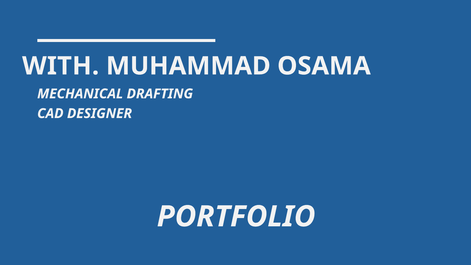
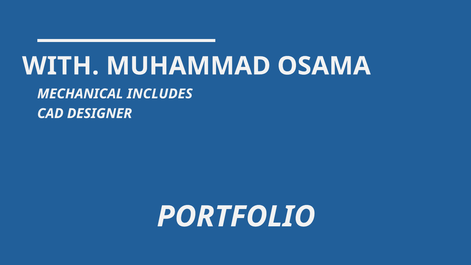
DRAFTING: DRAFTING -> INCLUDES (160, 94)
